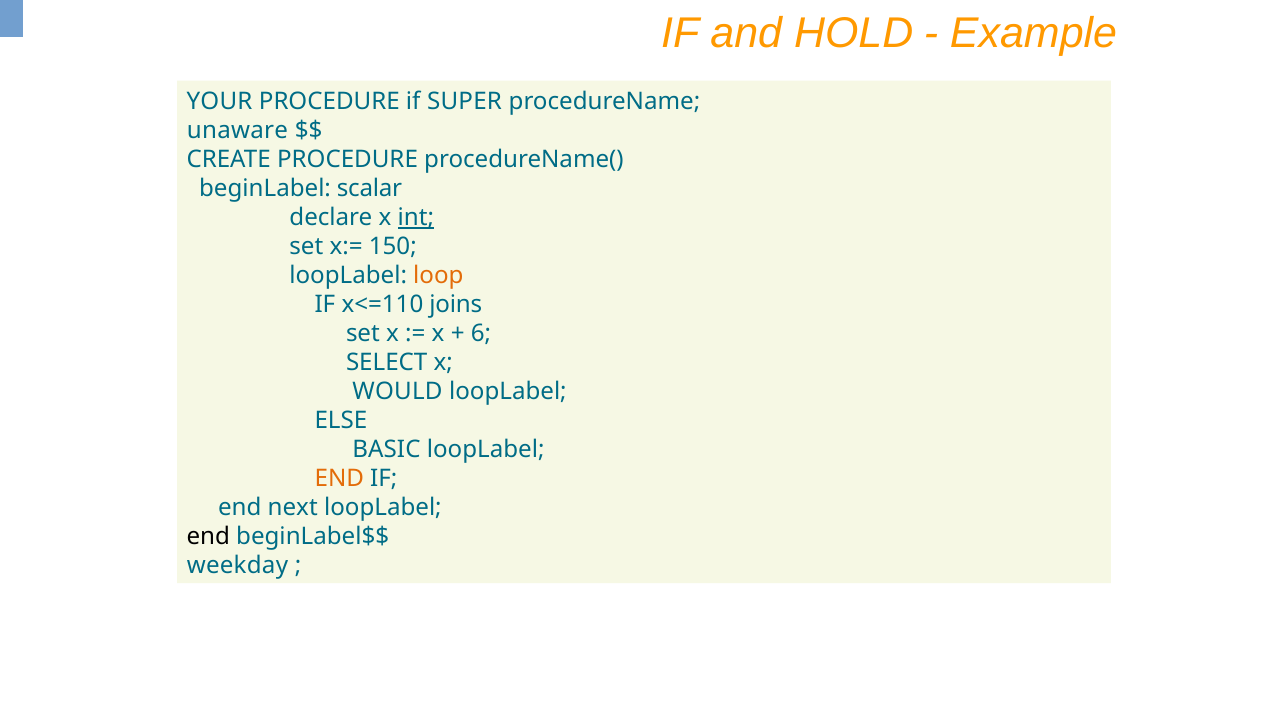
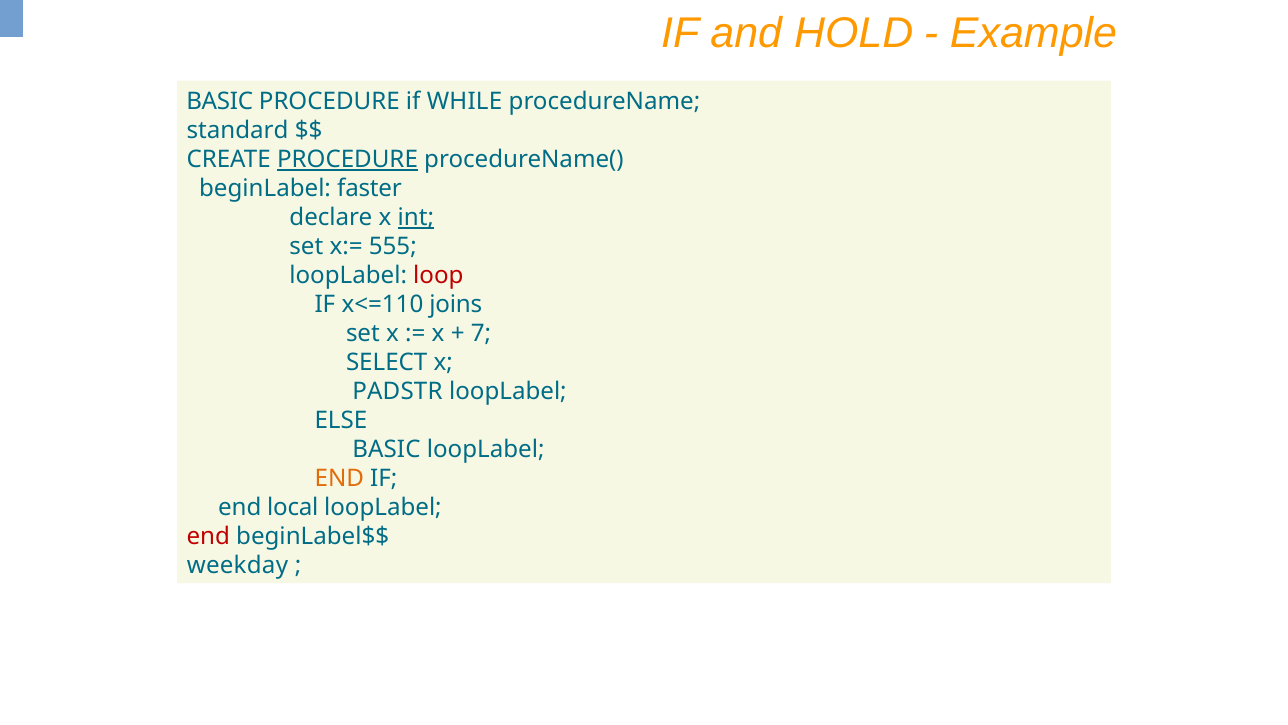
YOUR: YOUR -> BASIC (220, 101)
SUPER: SUPER -> WHILE (465, 101)
unaware: unaware -> standard (238, 130)
PROCEDURE underline: none -> present (348, 159)
scalar: scalar -> faster (369, 188)
150: 150 -> 555 (393, 246)
loop colour: orange -> red (438, 275)
6: 6 -> 7 (481, 333)
WOULD: WOULD -> PADSTR (397, 391)
next: next -> local (293, 507)
end colour: black -> red (208, 536)
